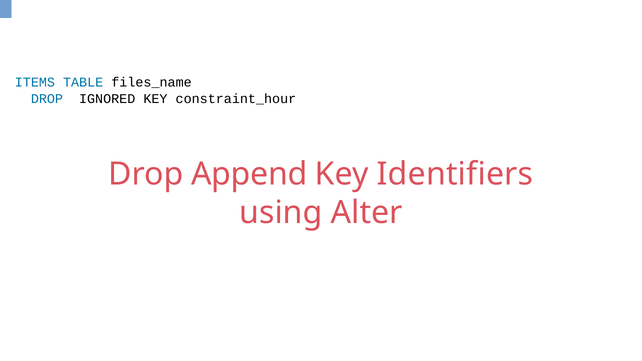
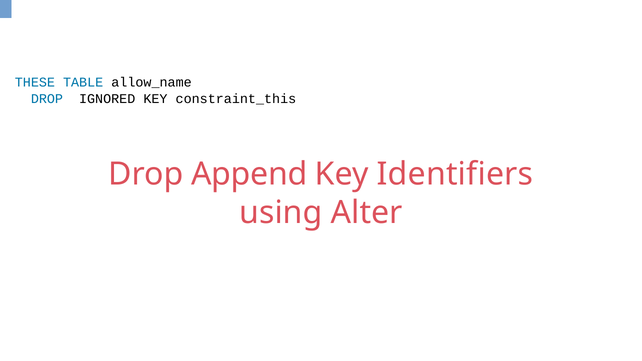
ITEMS: ITEMS -> THESE (35, 83)
files_name: files_name -> allow_name (152, 83)
constraint_hour: constraint_hour -> constraint_this (236, 99)
